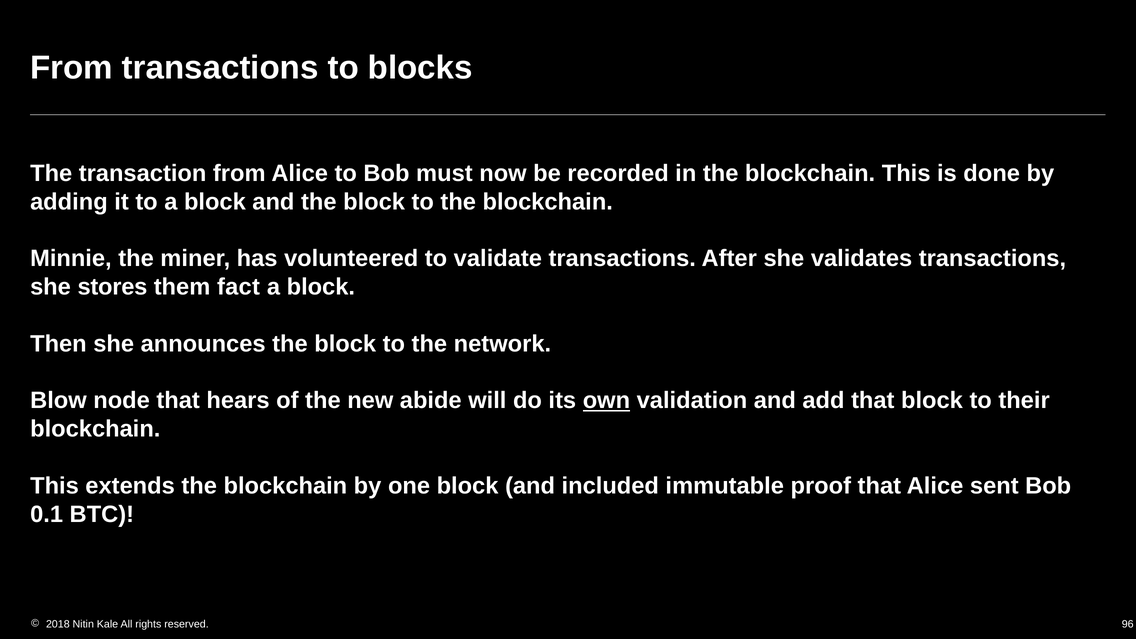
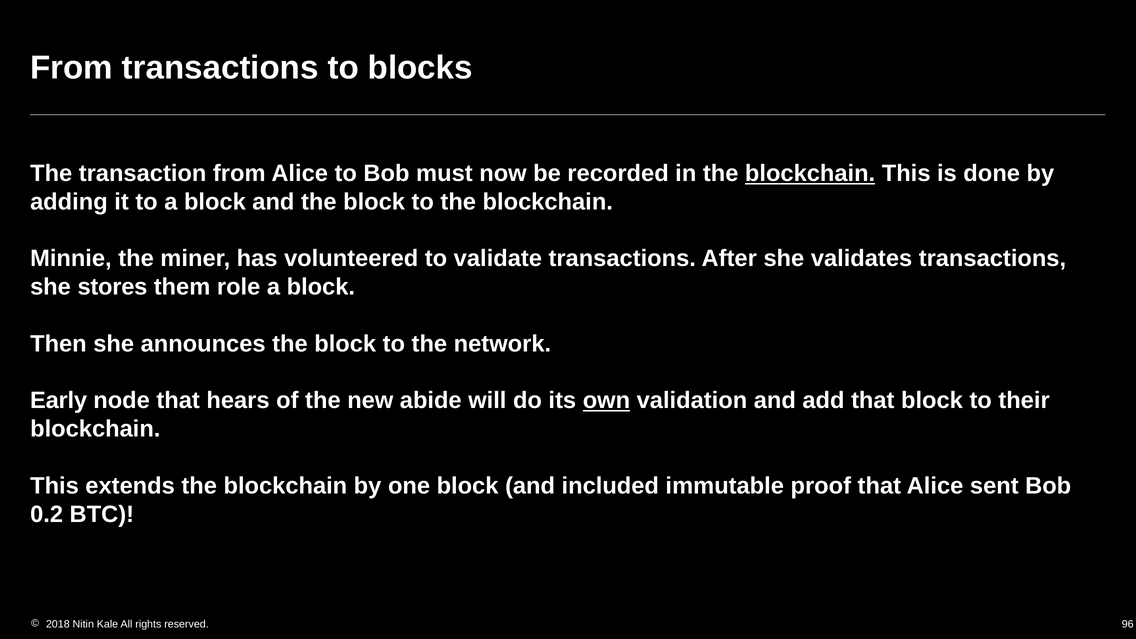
blockchain underline: none -> present (810, 173)
fact: fact -> role (239, 287)
Blow: Blow -> Early (59, 401)
0.1: 0.1 -> 0.2 (47, 514)
